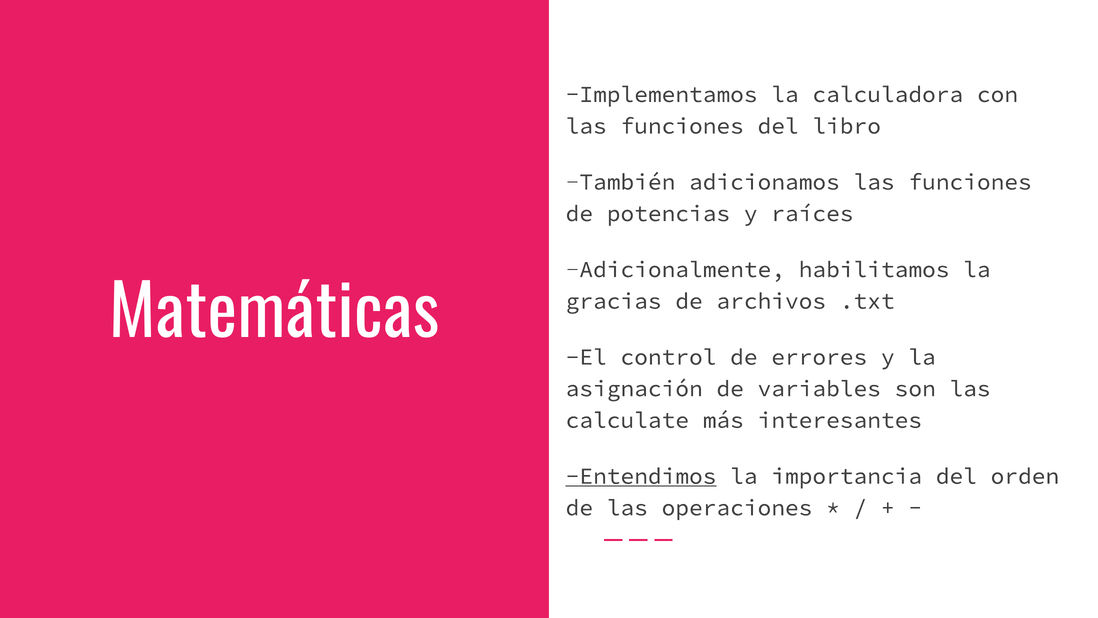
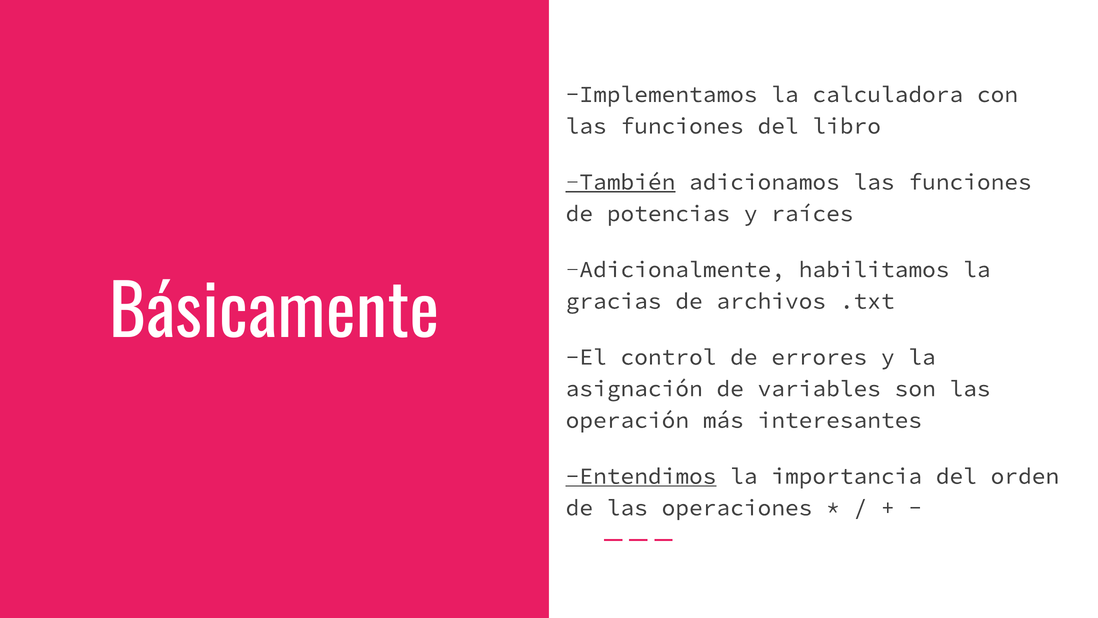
También underline: none -> present (620, 182)
Matemáticas: Matemáticas -> Básicamente (274, 314)
calculate: calculate -> operación (627, 420)
